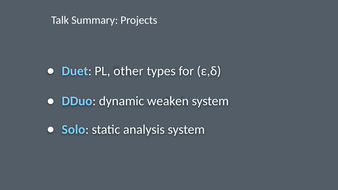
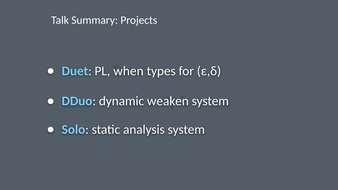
other: other -> when (128, 71)
